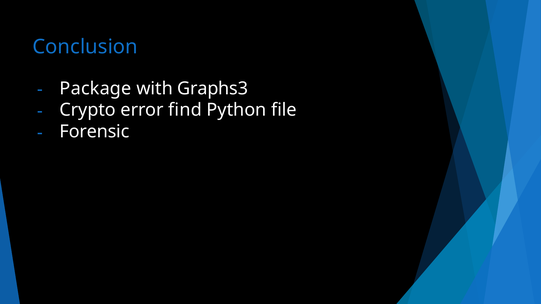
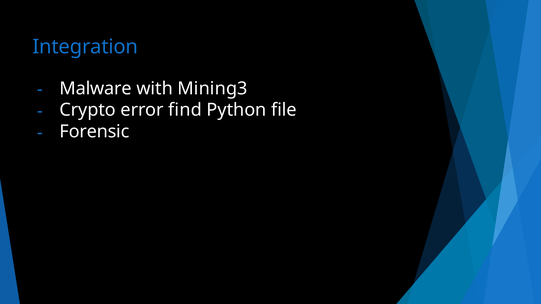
Conclusion: Conclusion -> Integration (85, 47)
Package: Package -> Malware (96, 89)
Graphs3: Graphs3 -> Mining3 (213, 89)
